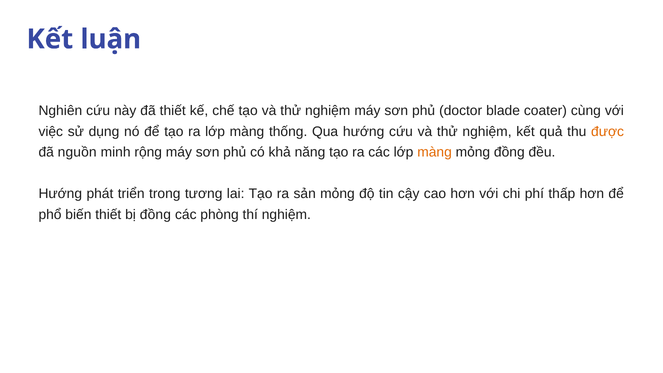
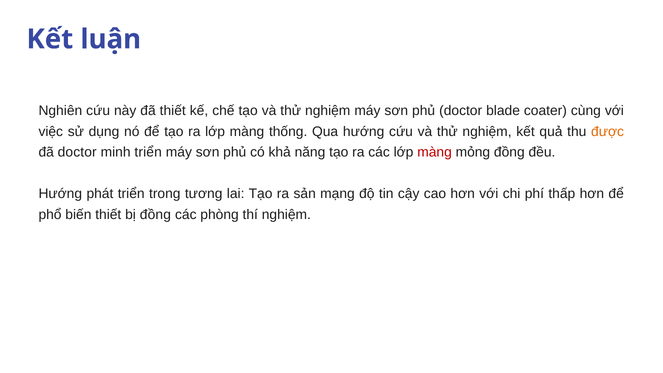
đã nguồn: nguồn -> doctor (77, 152)
minh rộng: rộng -> triển (148, 152)
màng colour: orange -> red (435, 152)
sản mỏng: mỏng -> mạng (337, 194)
